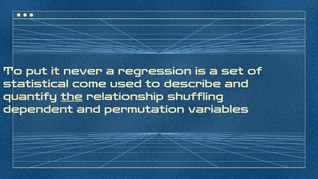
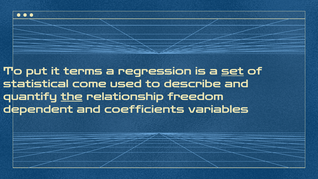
never: never -> terms (83, 71)
set underline: none -> present (233, 71)
shuffling: shuffling -> freedom (195, 97)
permutation: permutation -> coefficients (144, 109)
